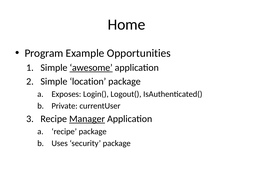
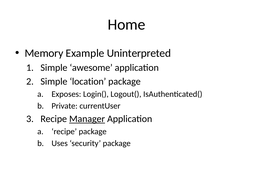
Program: Program -> Memory (44, 53)
Opportunities: Opportunities -> Uninterpreted (139, 53)
awesome underline: present -> none (91, 68)
